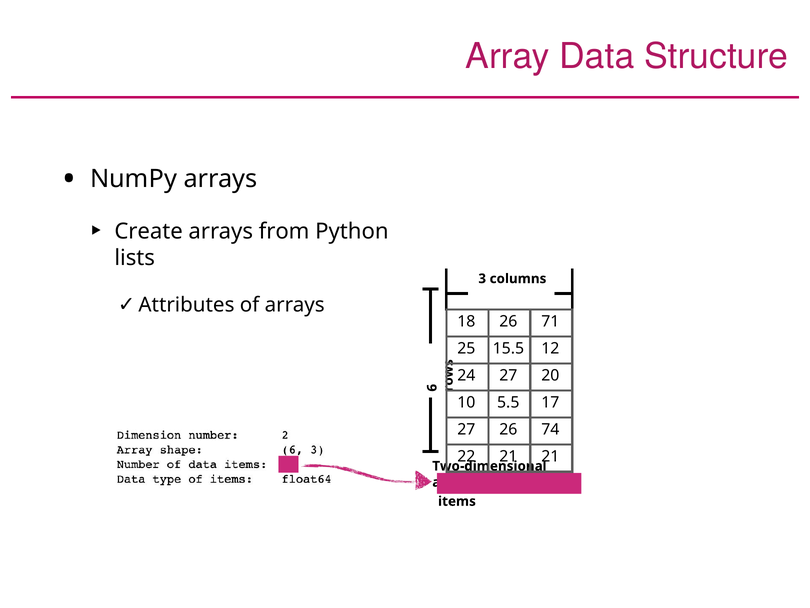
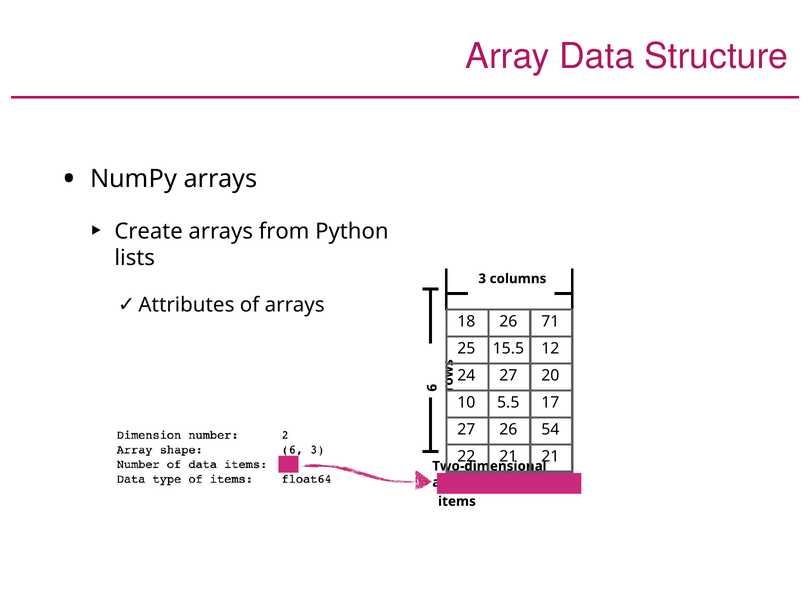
74: 74 -> 54 (550, 429)
